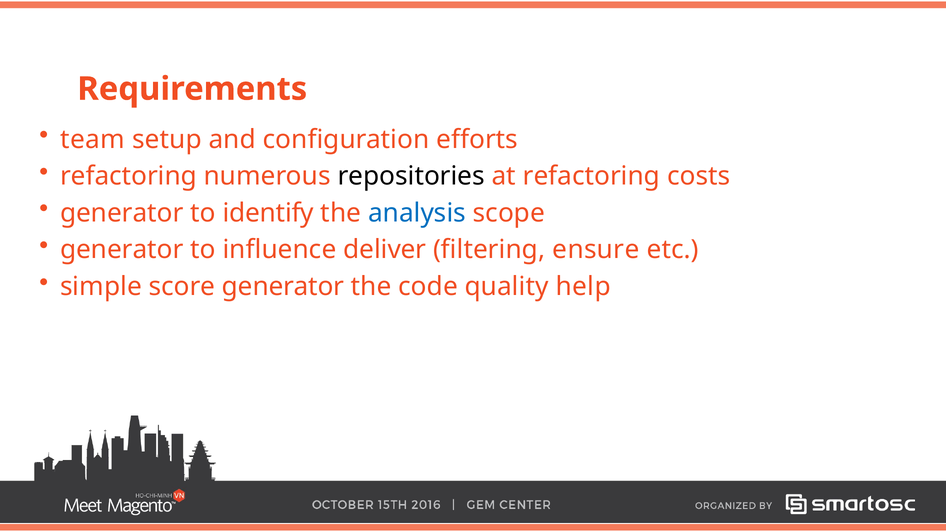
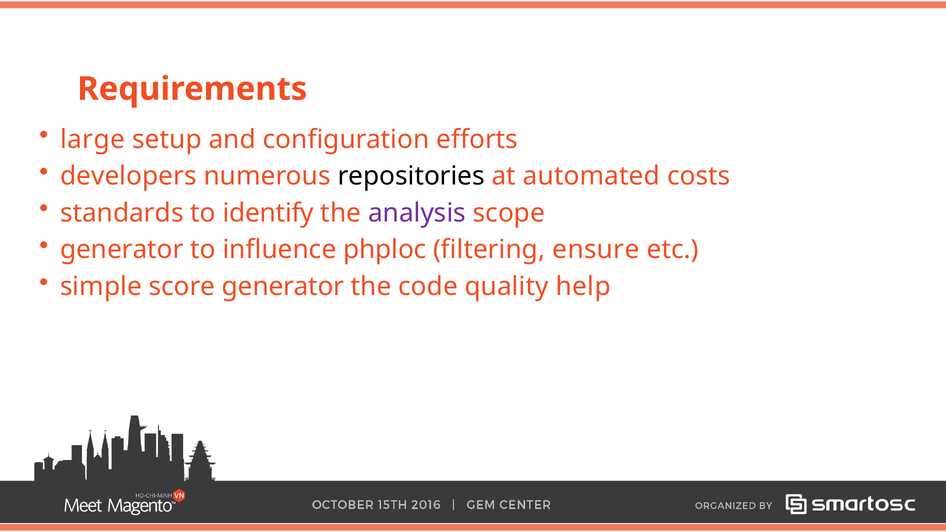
team: team -> large (93, 139)
refactoring: refactoring -> developers (128, 176)
at refactoring: refactoring -> automated (591, 176)
generator: generator -> standards (122, 213)
analysis colour: blue -> purple (417, 213)
deliver: deliver -> phploc (385, 250)
